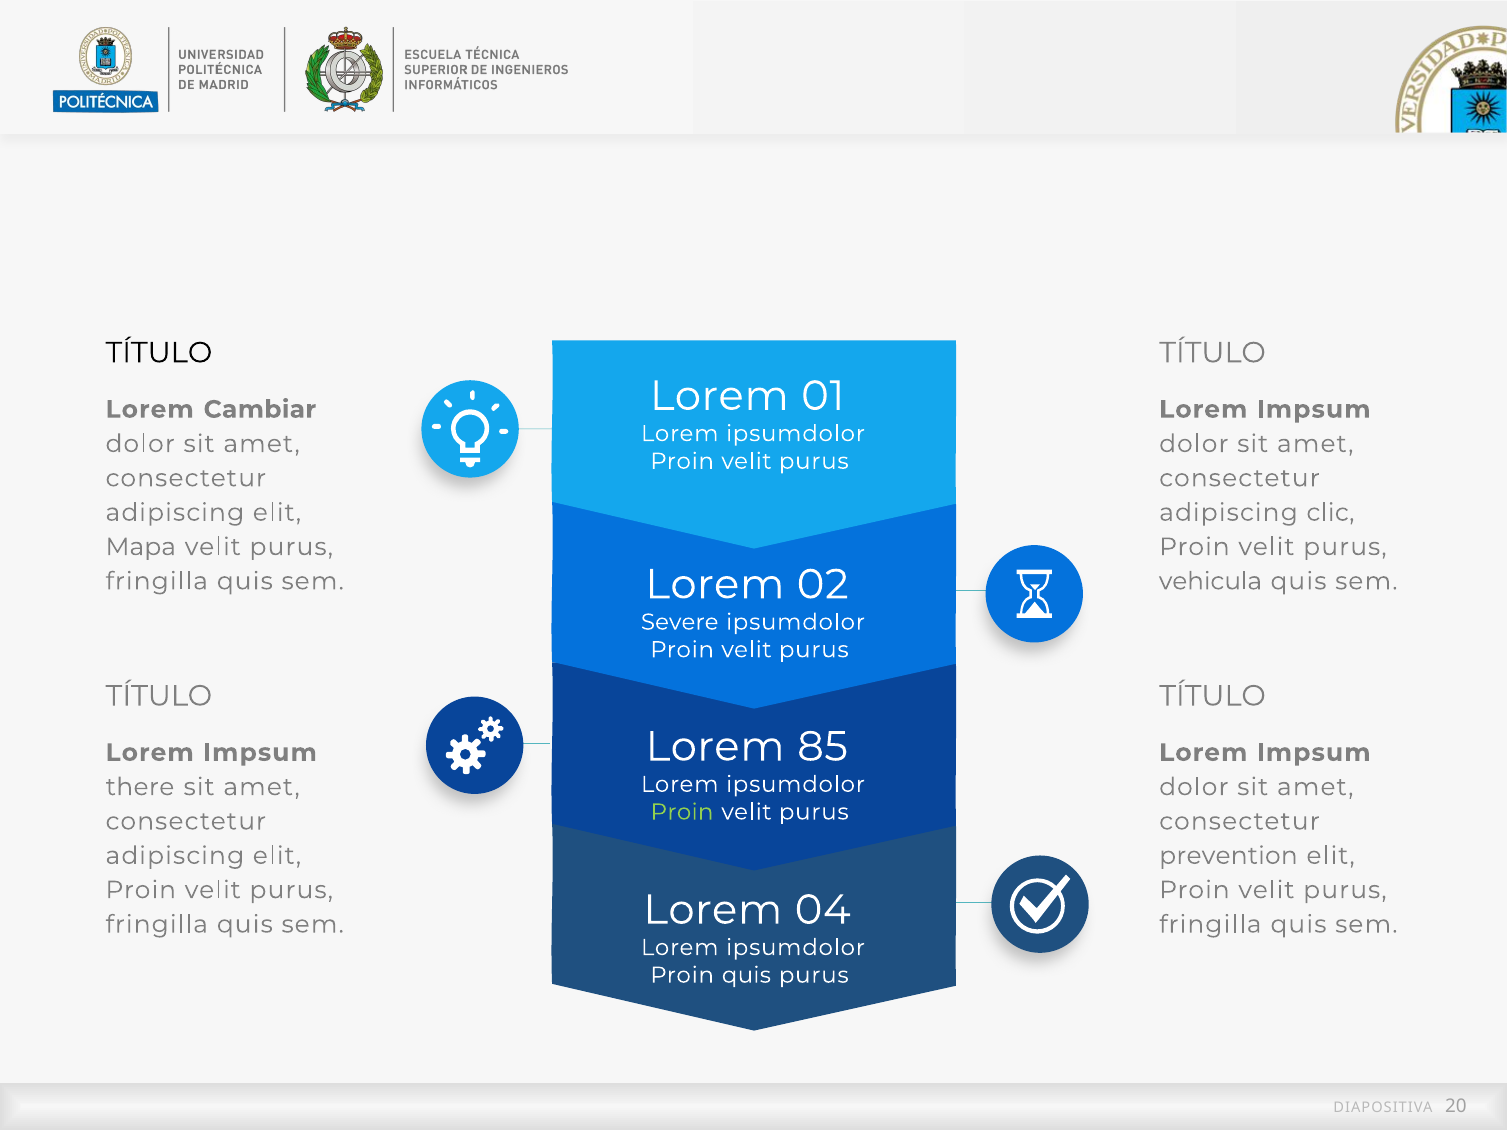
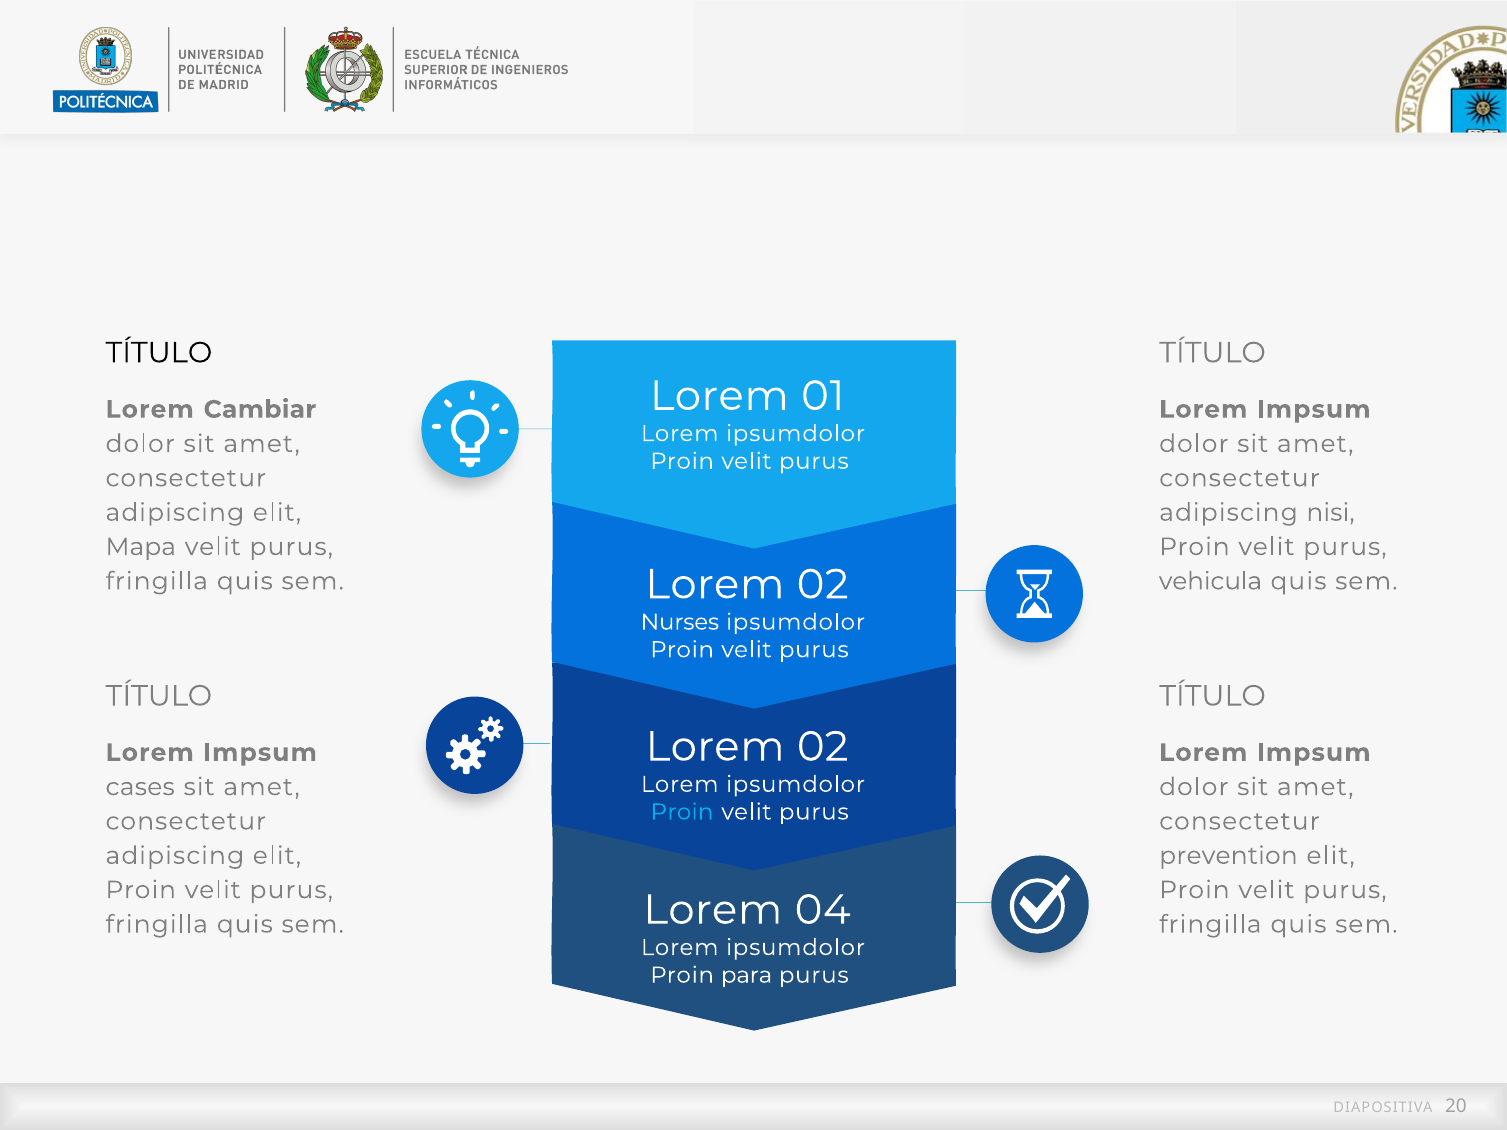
clic: clic -> nisi (1331, 513)
Severe: Severe -> Nurses (680, 622)
85: 85 -> 02 (823, 747)
there: there -> cases (140, 787)
Proin colour: light green -> light blue (682, 812)
Proin quis: quis -> para (747, 975)
